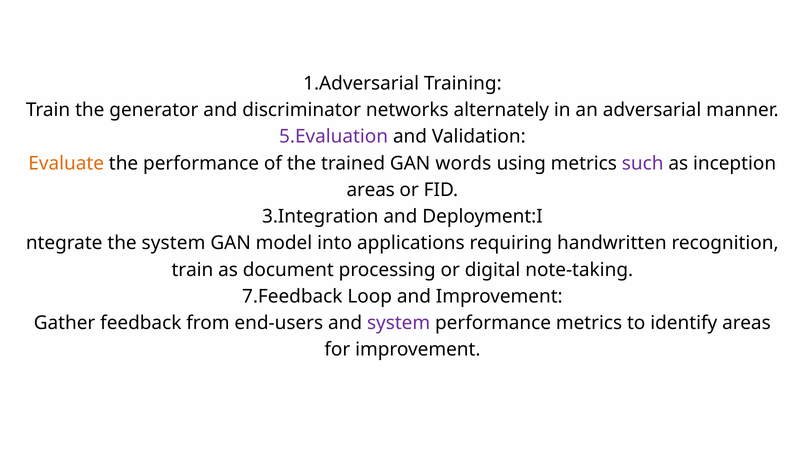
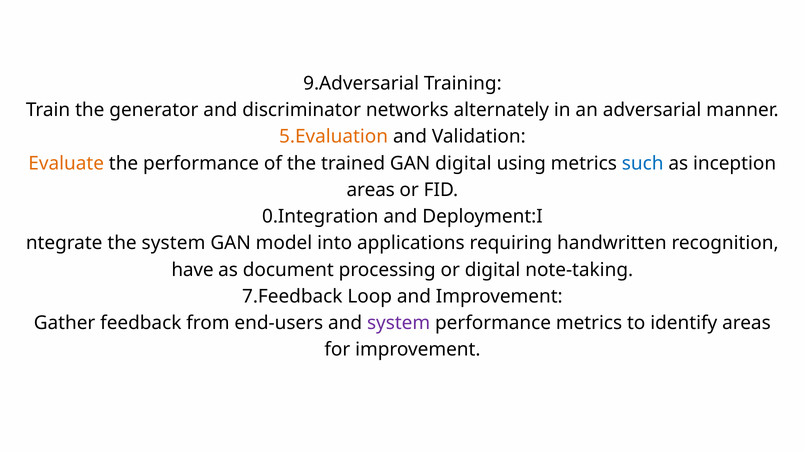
1.Adversarial: 1.Adversarial -> 9.Adversarial (361, 83)
5.Evaluation colour: purple -> orange (334, 137)
GAN words: words -> digital (463, 163)
such colour: purple -> blue (643, 163)
3.Integration: 3.Integration -> 0.Integration (320, 216)
train: train -> have (193, 270)
